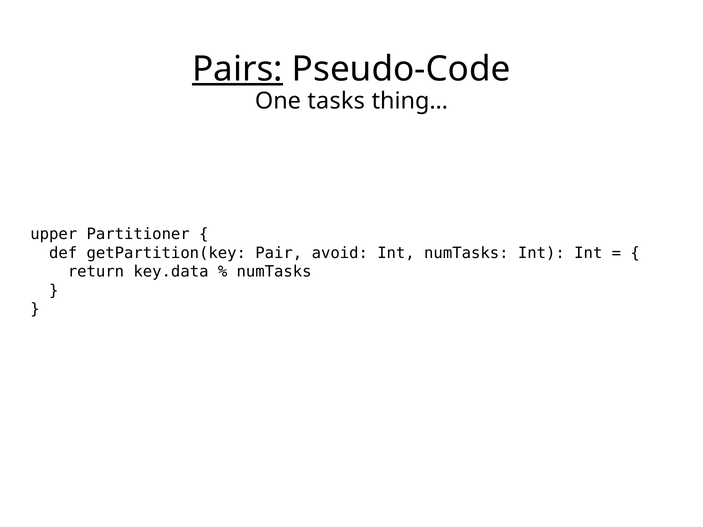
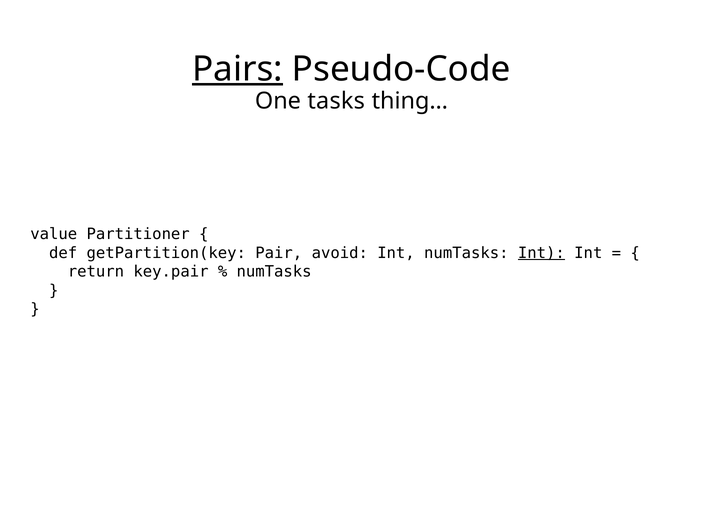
upper: upper -> value (54, 234)
Int underline: none -> present (541, 253)
key.data: key.data -> key.pair (171, 272)
